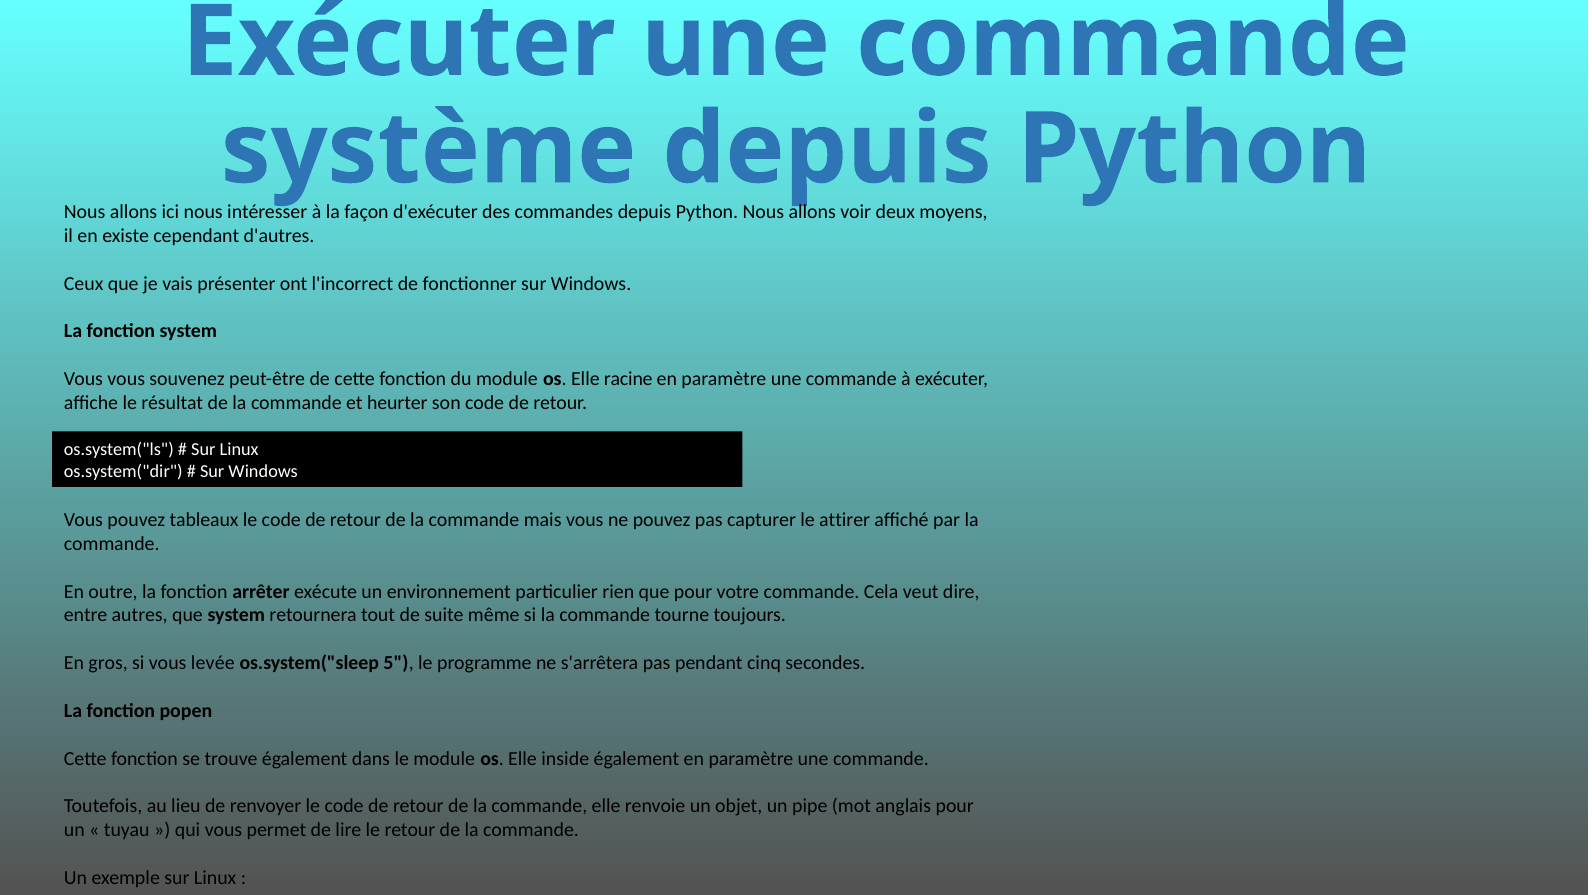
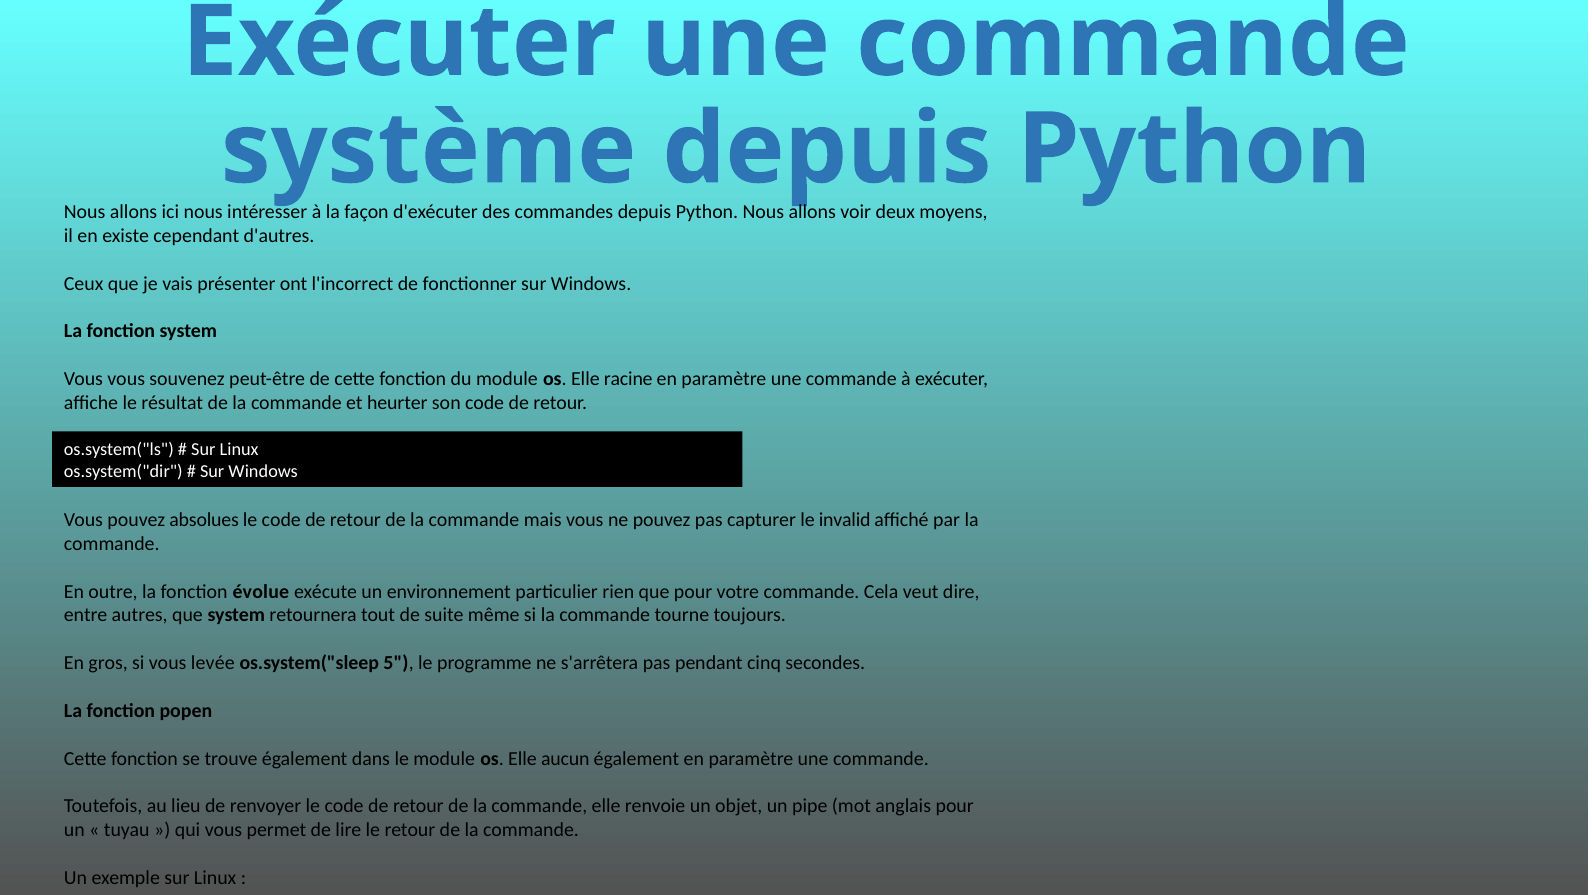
tableaux: tableaux -> absolues (204, 520)
attirer: attirer -> invalid (845, 520)
arrêter: arrêter -> évolue (261, 592)
inside: inside -> aucun (565, 759)
